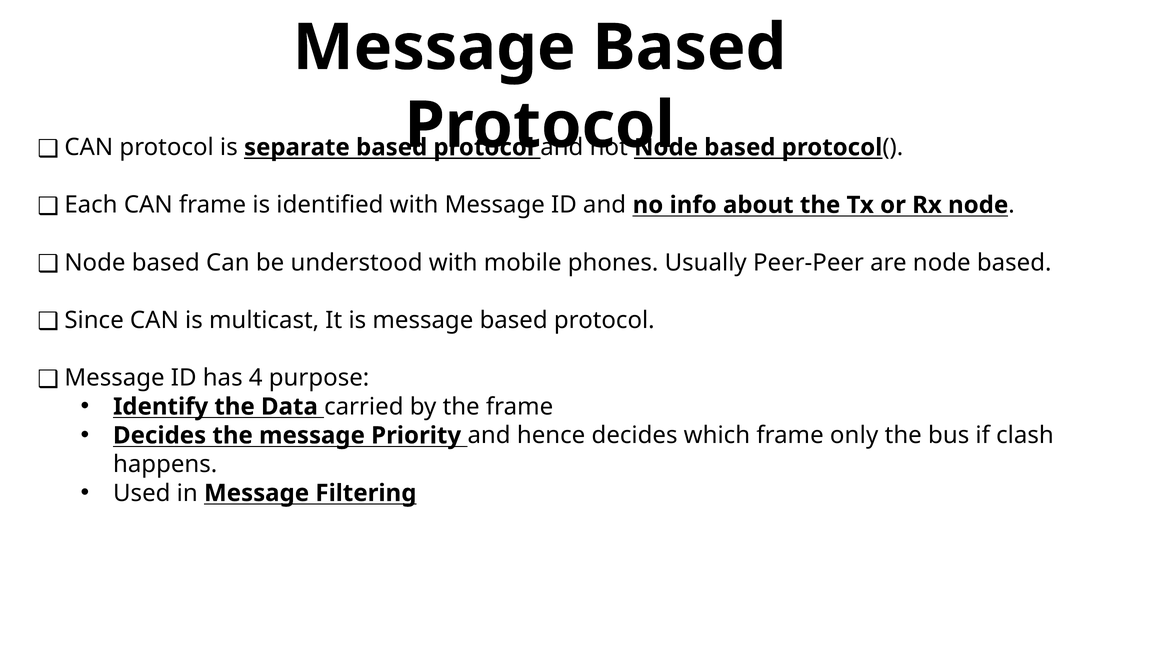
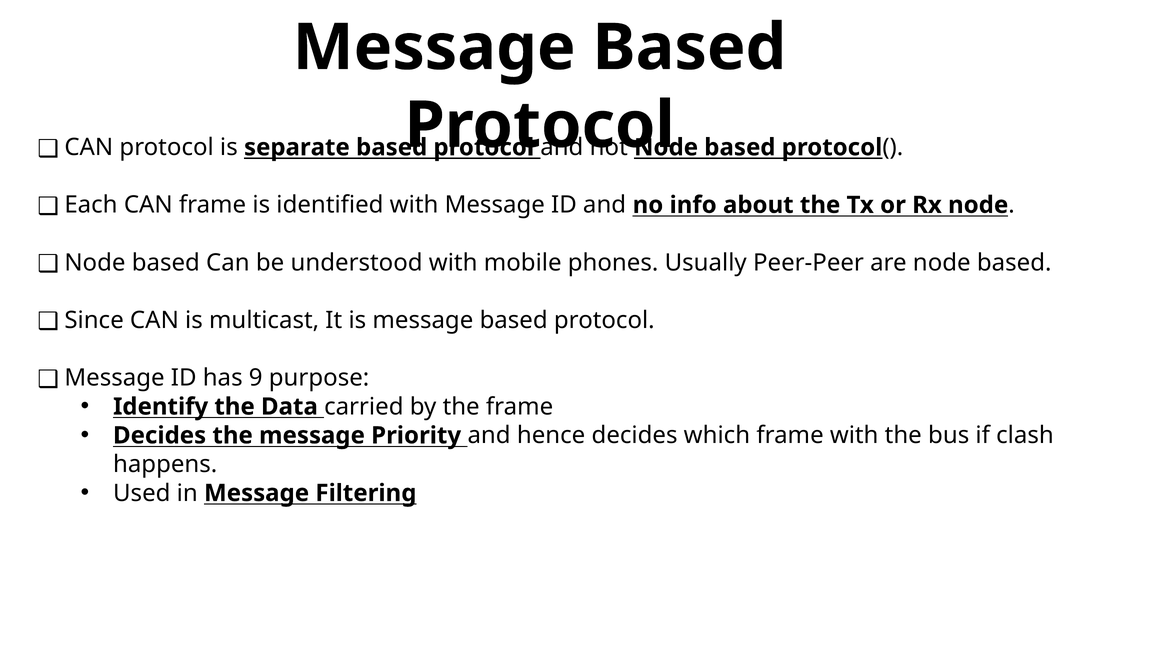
4: 4 -> 9 (256, 378)
frame only: only -> with (854, 435)
